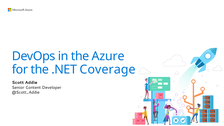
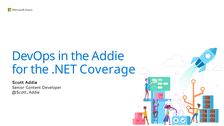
the Azure: Azure -> Addie (108, 56)
